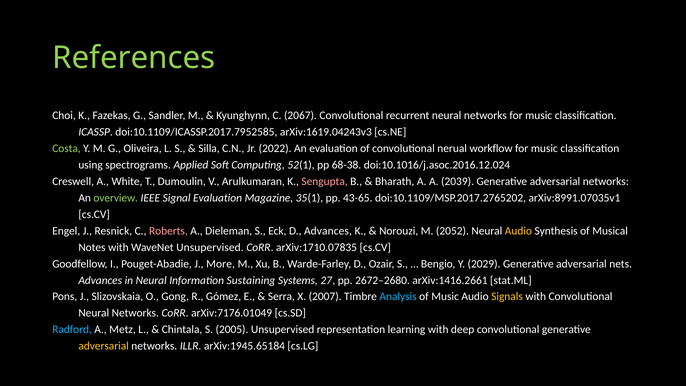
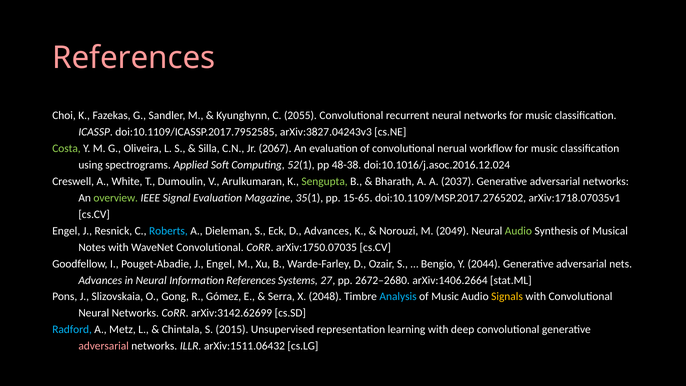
References colour: light green -> pink (134, 58)
2067: 2067 -> 2055 (300, 116)
arXiv:1619.04243v3: arXiv:1619.04243v3 -> arXiv:3827.04243v3 (326, 132)
2022: 2022 -> 2067 (275, 149)
68-38: 68-38 -> 48-38 (347, 165)
Sengupta colour: pink -> light green (325, 181)
2039: 2039 -> 2037 (458, 181)
43-65: 43-65 -> 15-65 (358, 198)
arXiv:8991.07035v1: arXiv:8991.07035v1 -> arXiv:1718.07035v1 (574, 198)
Roberts colour: pink -> light blue (168, 231)
2052: 2052 -> 2049 (452, 231)
Audio colour: yellow -> light green (518, 231)
WaveNet Unsupervised: Unsupervised -> Convolutional (210, 247)
arXiv:1710.07835: arXiv:1710.07835 -> arXiv:1750.07035 (317, 247)
J More: More -> Engel (221, 264)
2029: 2029 -> 2044 (484, 264)
Information Sustaining: Sustaining -> References (251, 280)
arXiv:1416.2661: arXiv:1416.2661 -> arXiv:1406.2664 (450, 280)
2007: 2007 -> 2048 (325, 297)
arXiv:7176.01049: arXiv:7176.01049 -> arXiv:3142.62699 (232, 313)
2005: 2005 -> 2015 (232, 329)
adversarial colour: yellow -> pink (104, 346)
arXiv:1945.65184: arXiv:1945.65184 -> arXiv:1511.06432 (244, 346)
